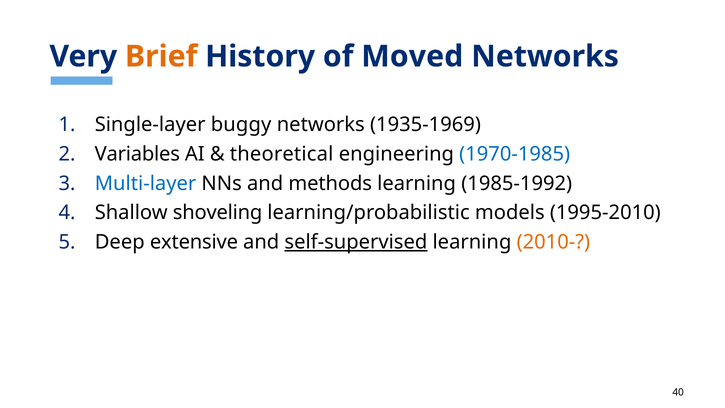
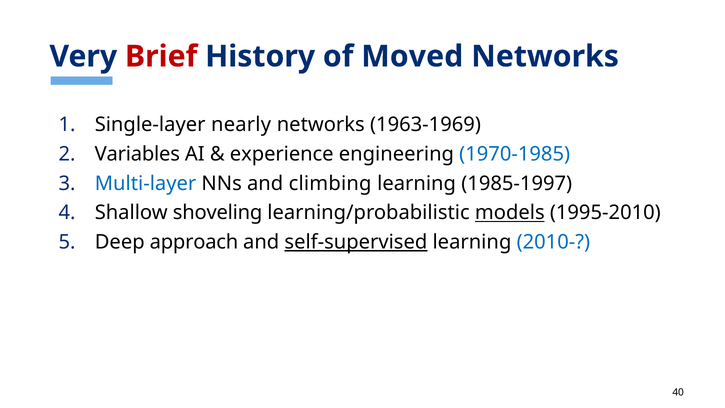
Brief colour: orange -> red (161, 56)
buggy: buggy -> nearly (241, 125)
1935-1969: 1935-1969 -> 1963-1969 (425, 125)
theoretical: theoretical -> experience (282, 154)
methods: methods -> climbing (330, 183)
1985-1992: 1985-1992 -> 1985-1997 (517, 183)
models underline: none -> present (510, 213)
extensive: extensive -> approach (194, 242)
2010- colour: orange -> blue (553, 242)
